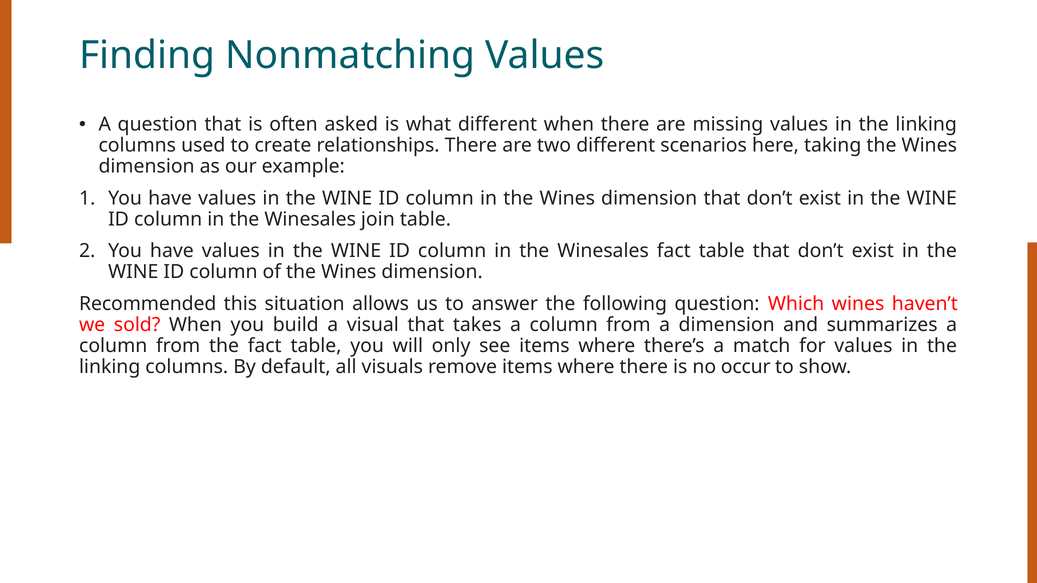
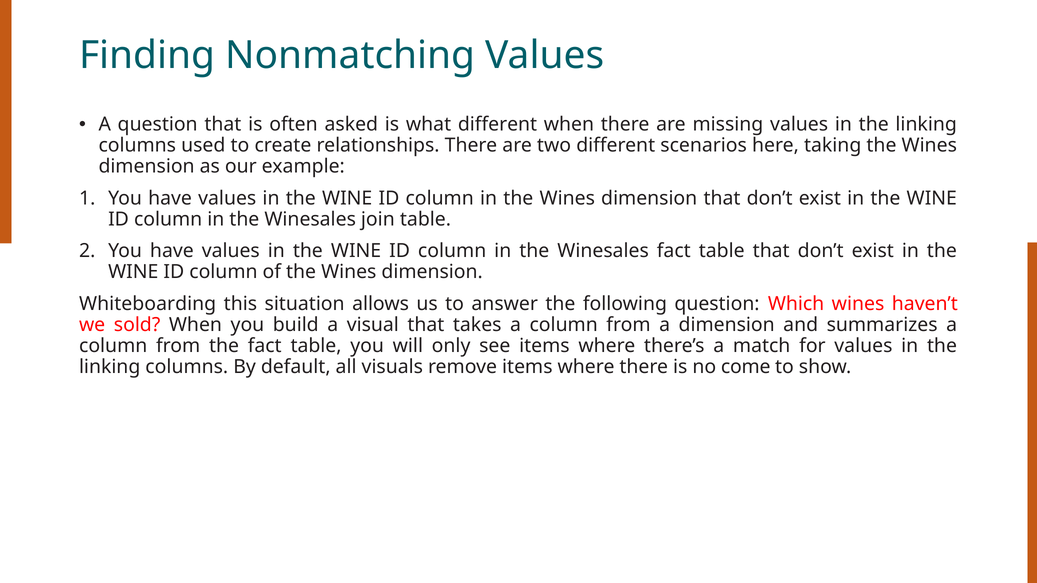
Recommended: Recommended -> Whiteboarding (148, 304)
occur: occur -> come (746, 367)
